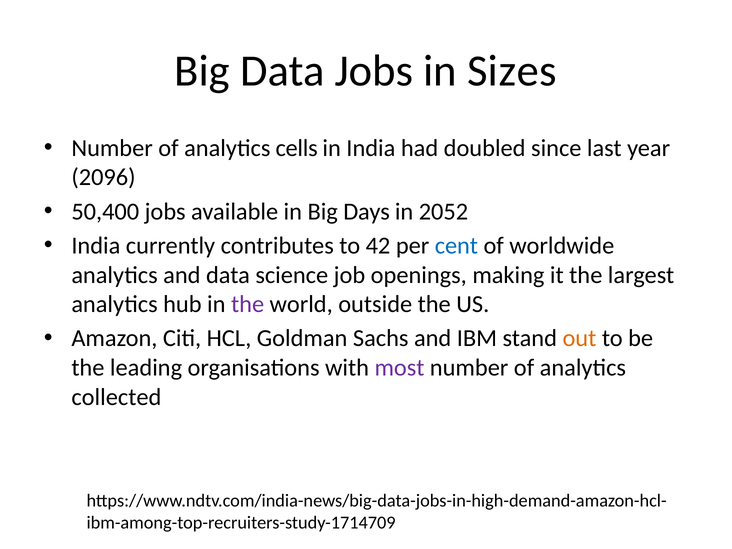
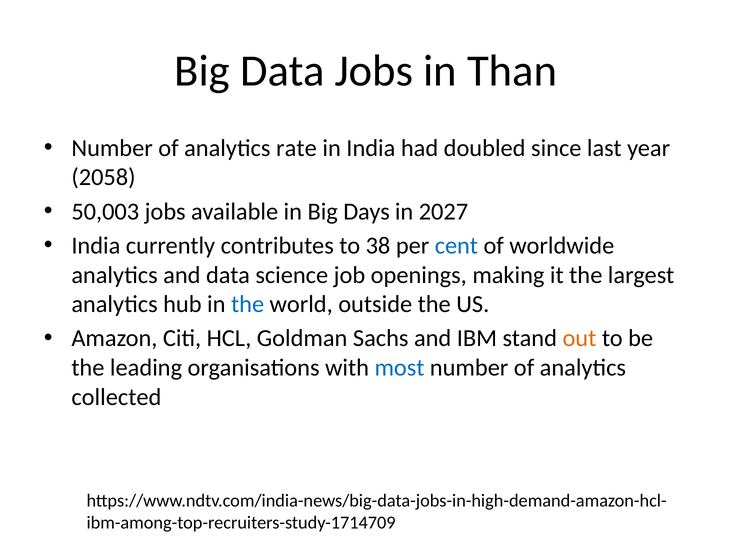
Sizes: Sizes -> Than (512, 71)
cells: cells -> rate (296, 148)
2096: 2096 -> 2058 (103, 177)
50,400: 50,400 -> 50,003 (105, 212)
2052: 2052 -> 2027 (443, 212)
42: 42 -> 38 (378, 246)
the colour: purple -> blue (248, 304)
most colour: purple -> blue (399, 368)
